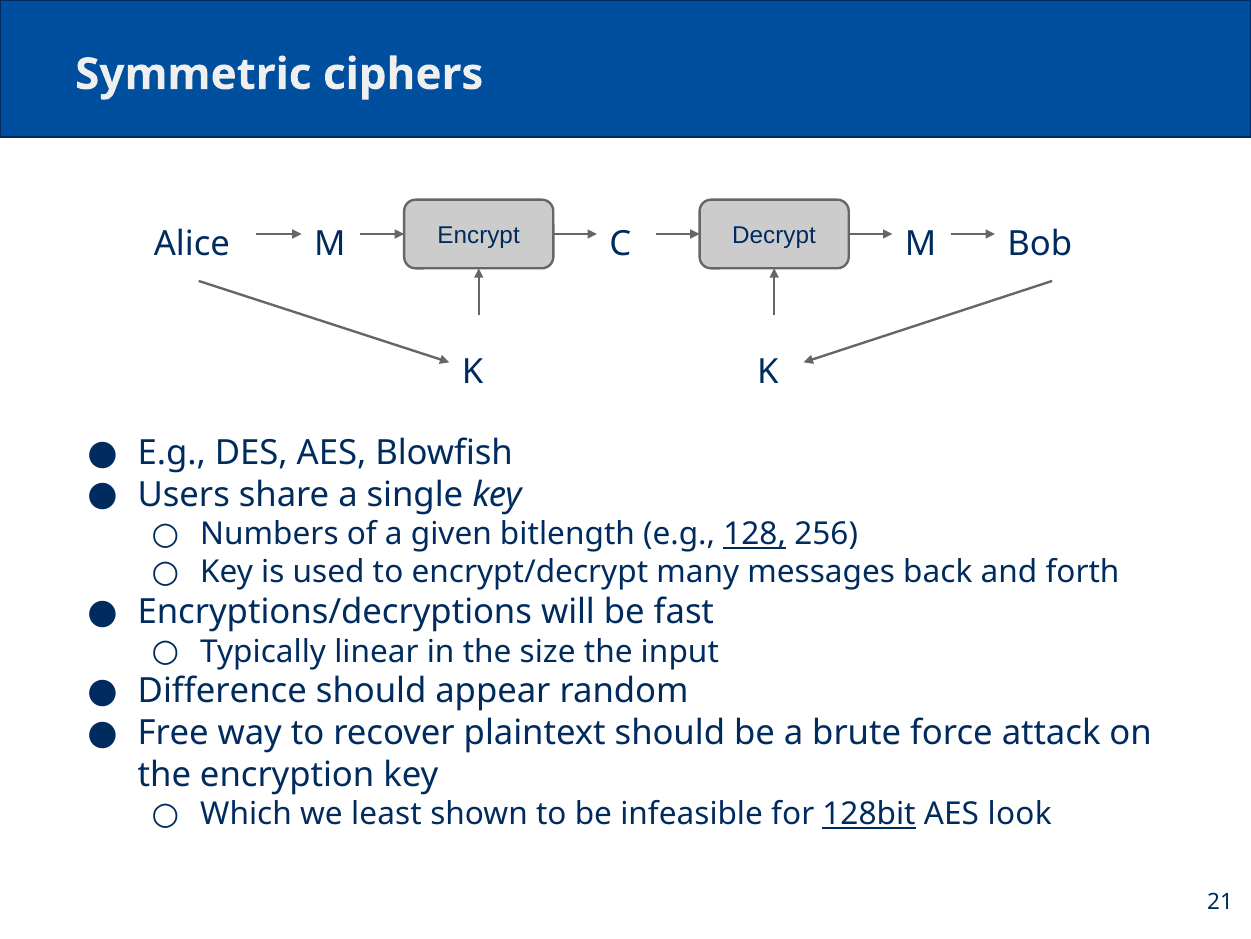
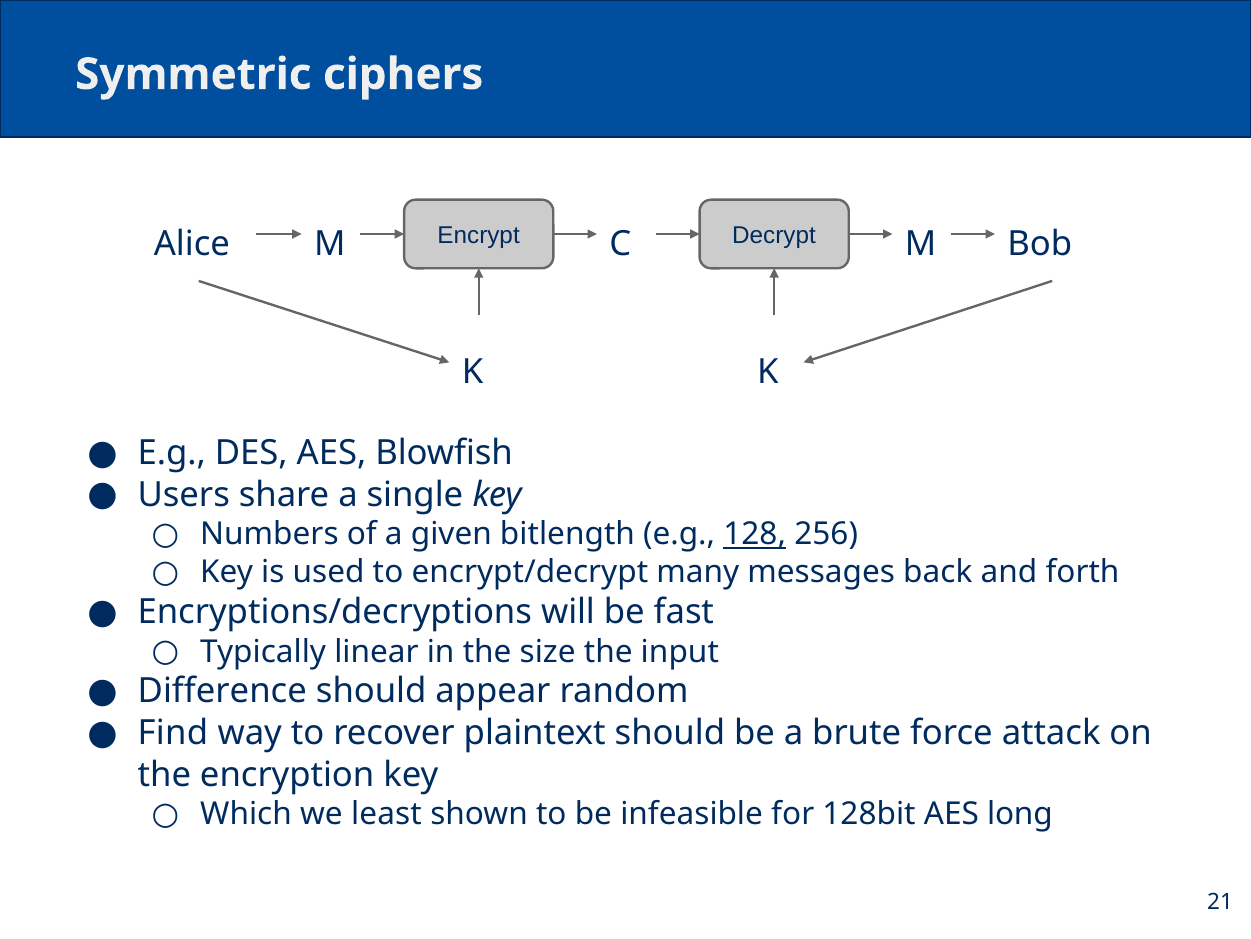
Free: Free -> Find (173, 733)
128bit underline: present -> none (869, 814)
look: look -> long (1020, 814)
